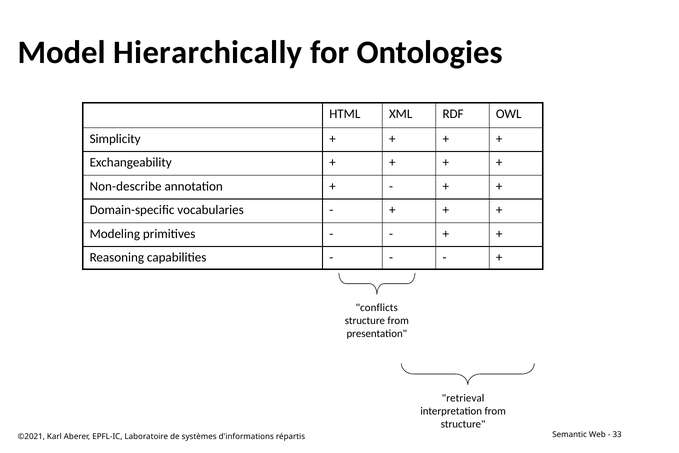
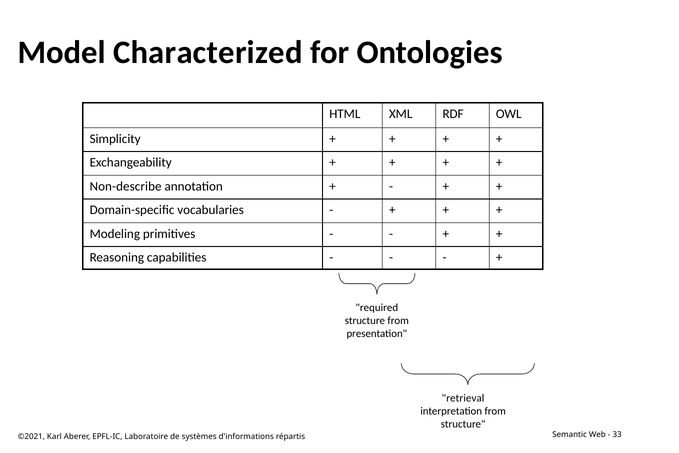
Hierarchically: Hierarchically -> Characterized (208, 53)
conflicts: conflicts -> required (377, 308)
